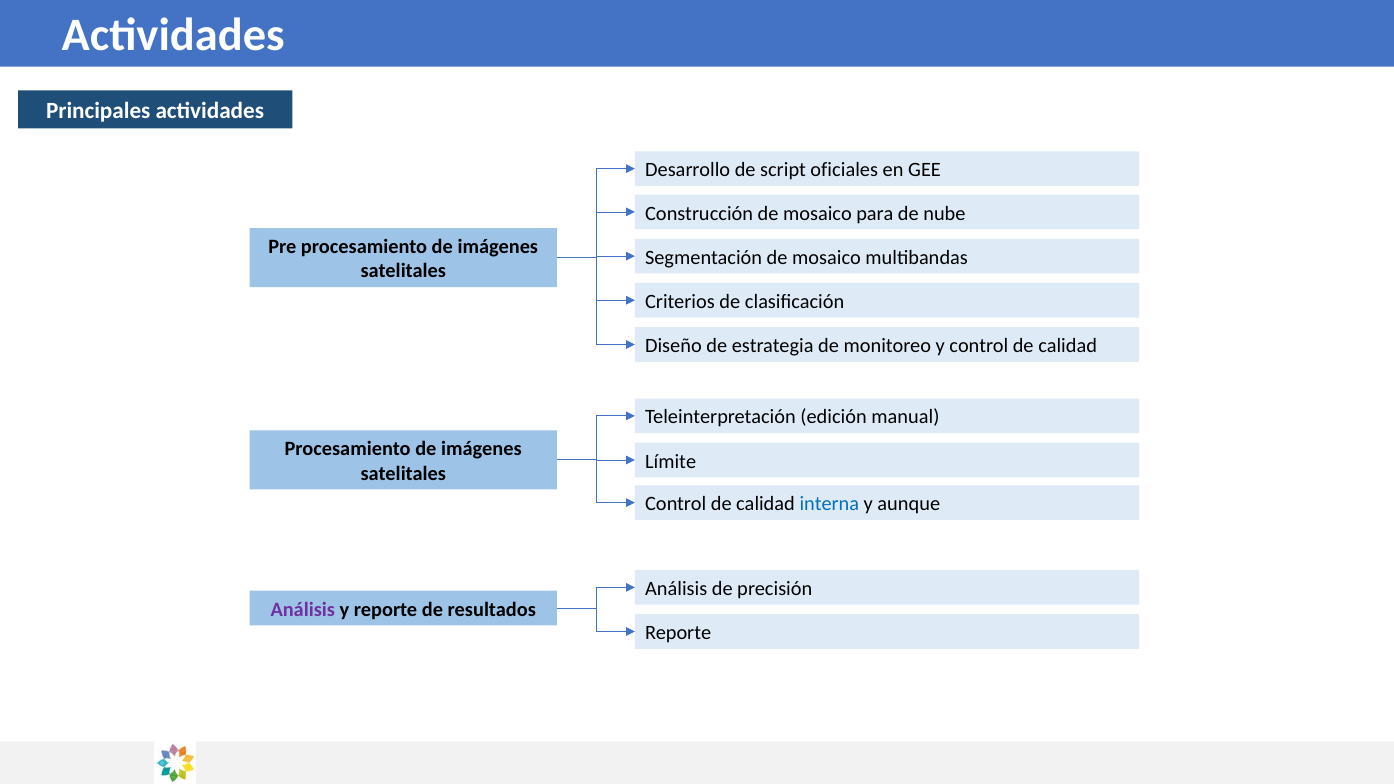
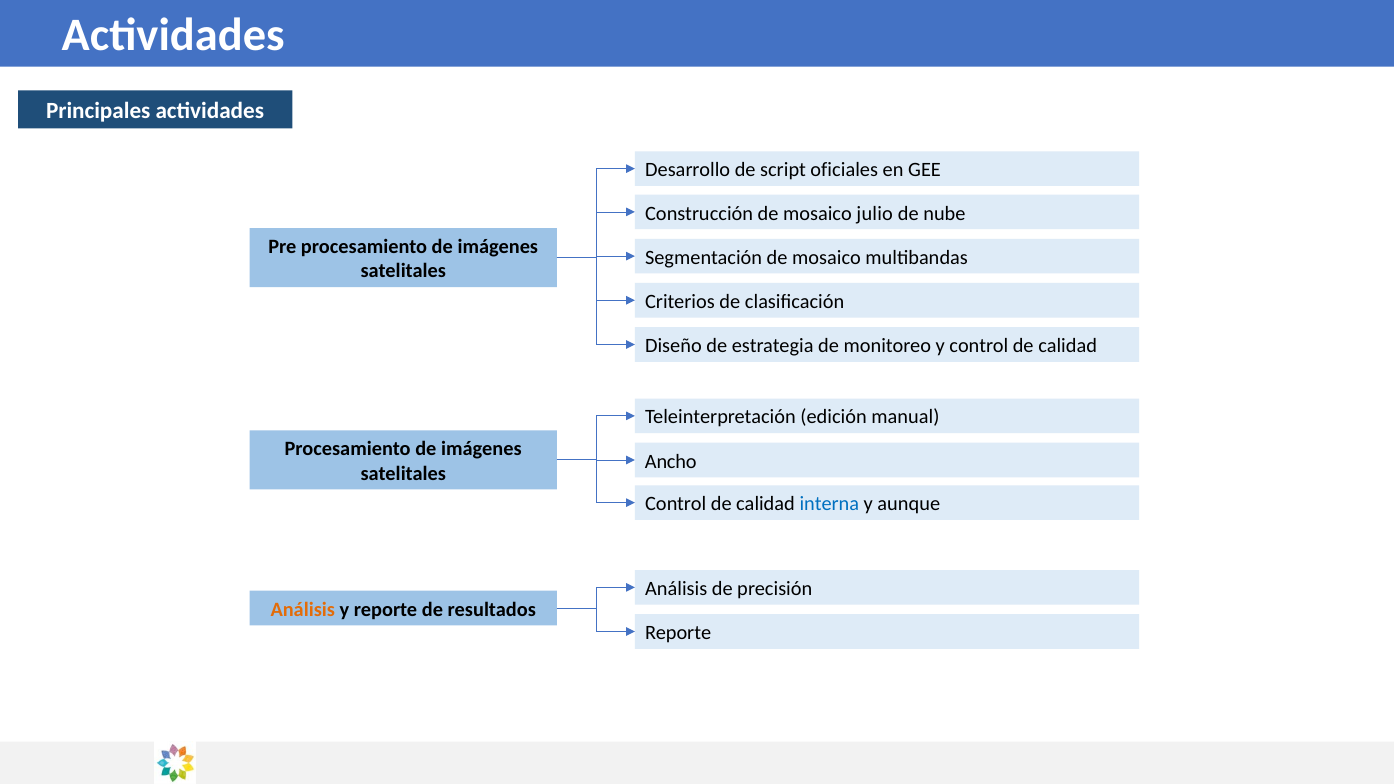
para: para -> julio (875, 213)
Límite: Límite -> Ancho (671, 461)
Análisis colour: purple -> orange (303, 610)
